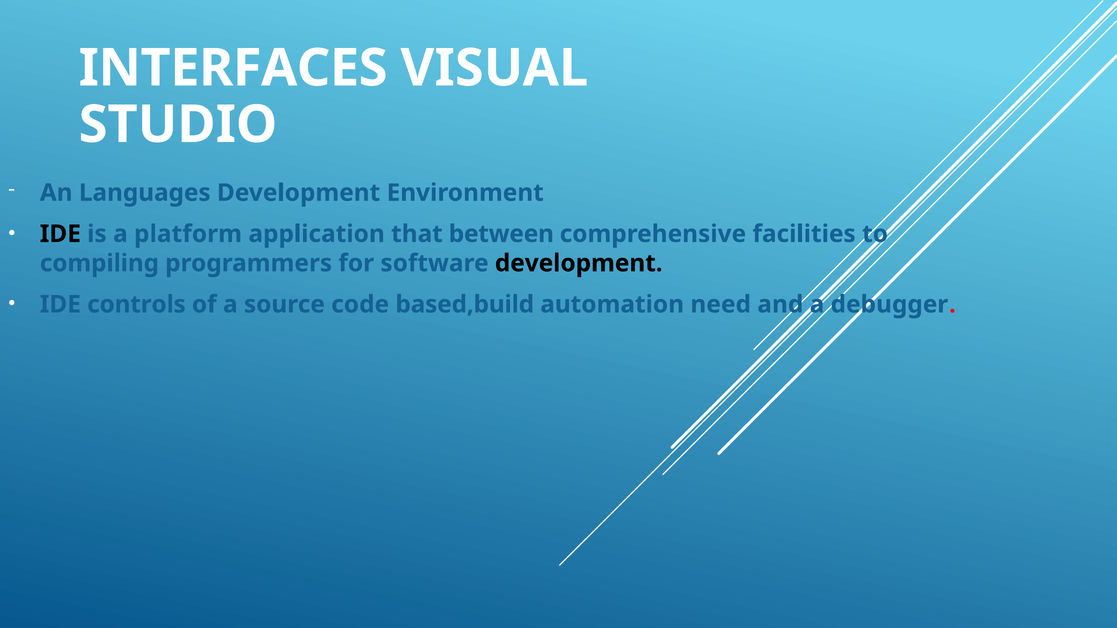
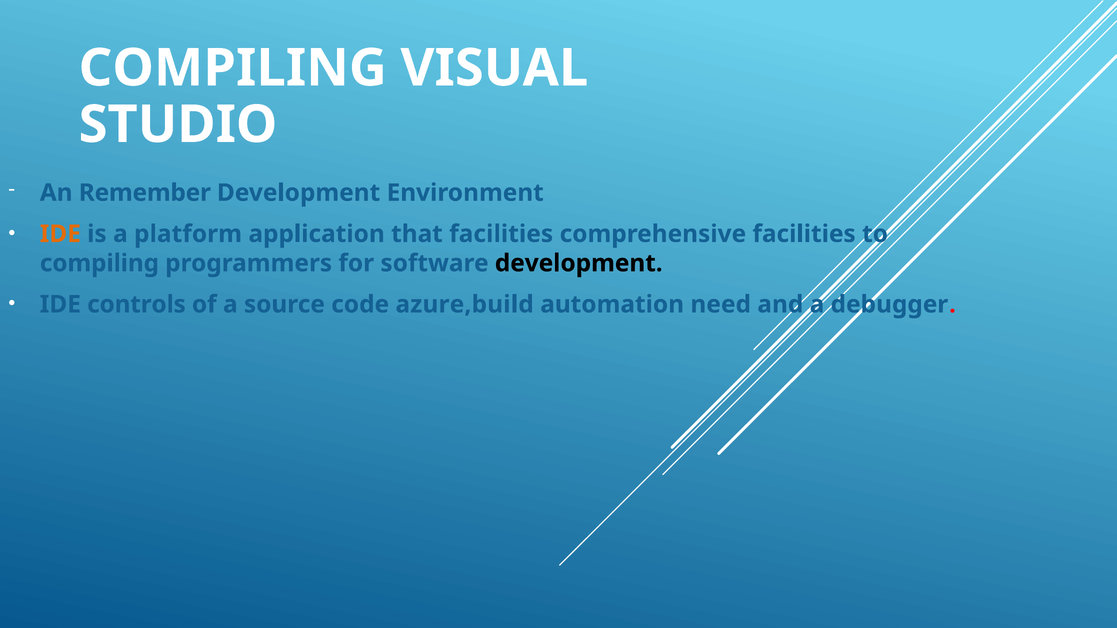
INTERFACES: INTERFACES -> COMPILING (233, 68)
Languages: Languages -> Remember (145, 193)
IDE colour: black -> orange (60, 234)
that between: between -> facilities (501, 234)
based,build: based,build -> azure,build (465, 305)
